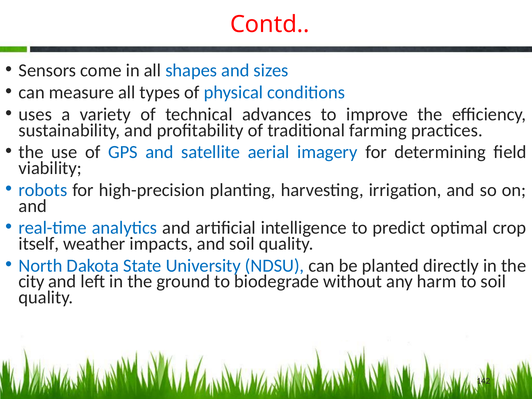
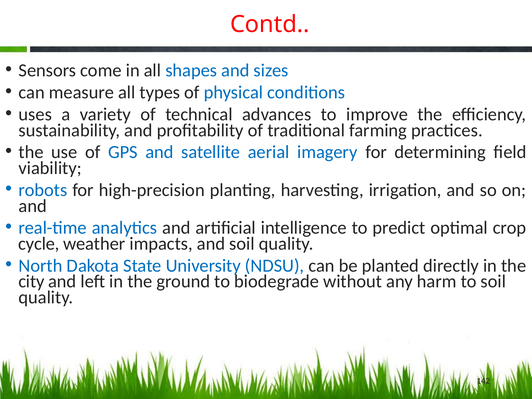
itself: itself -> cycle (39, 244)
